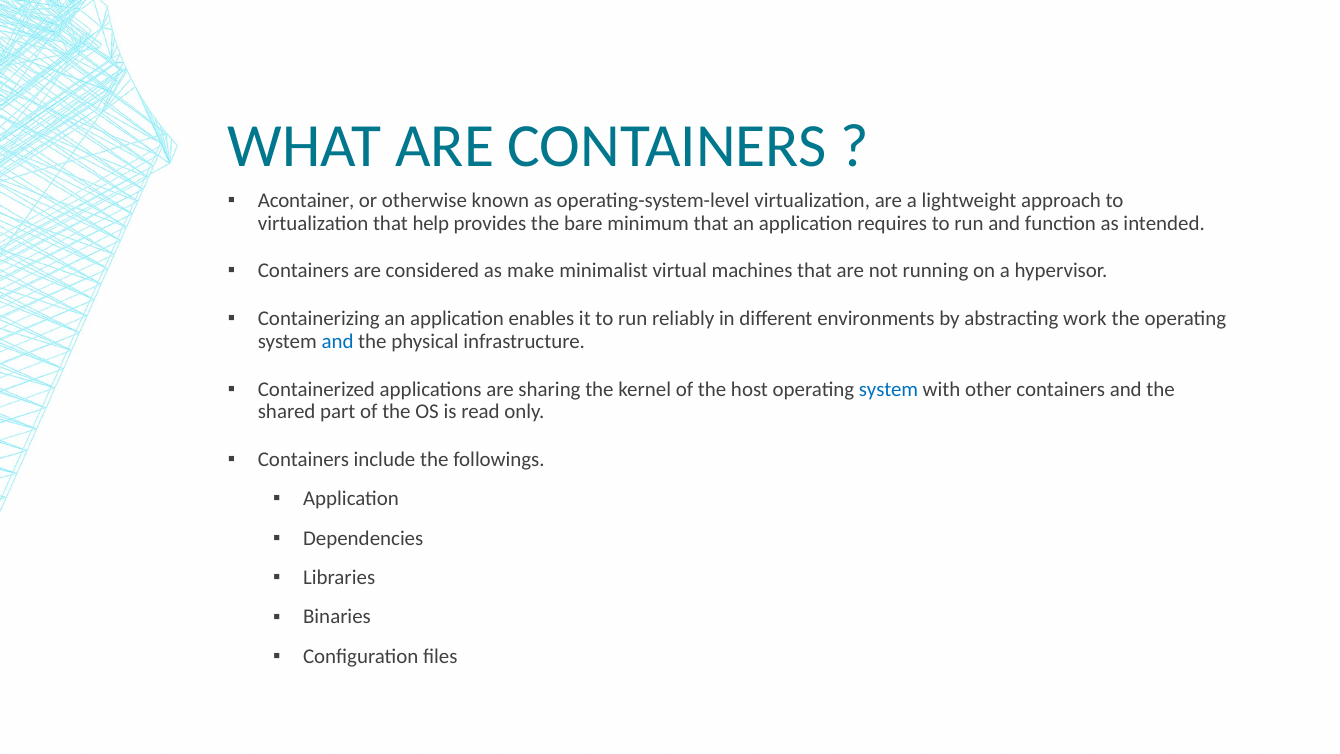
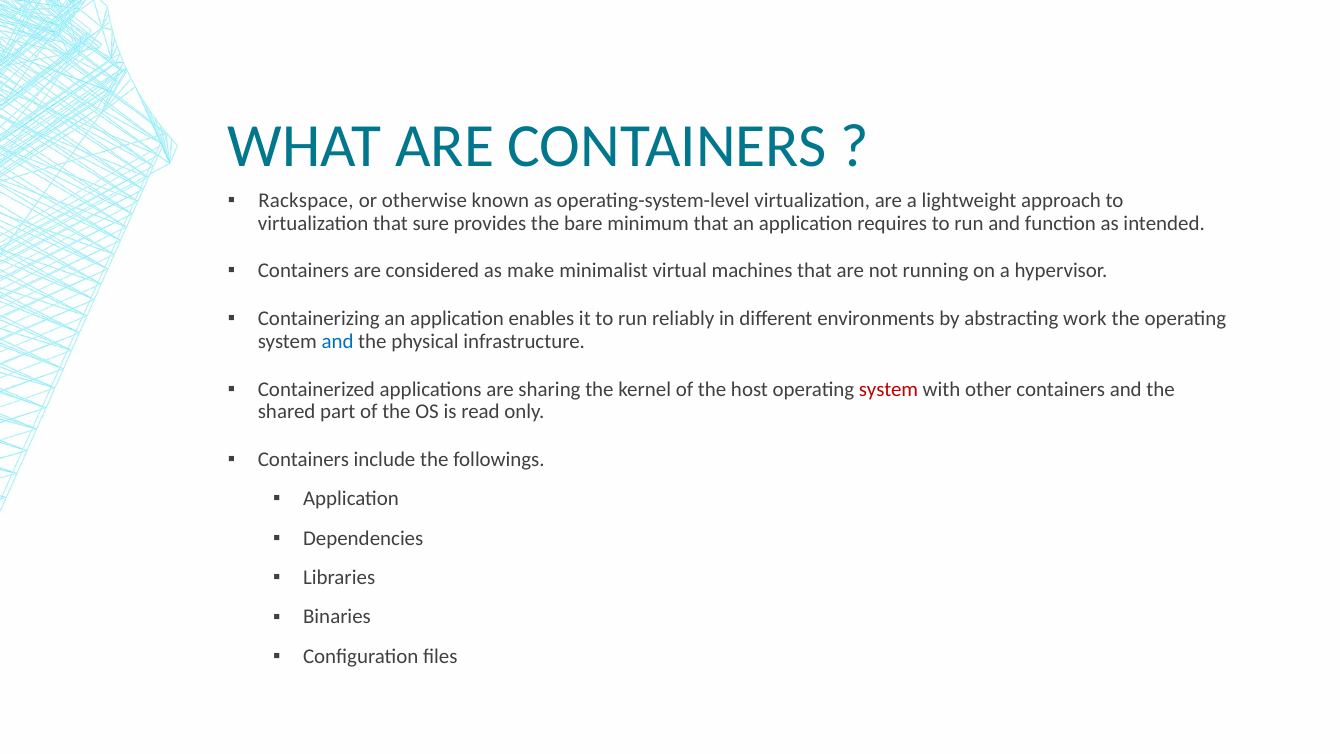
Acontainer: Acontainer -> Rackspace (306, 200)
help: help -> sure (431, 223)
system colour: blue -> red (889, 389)
